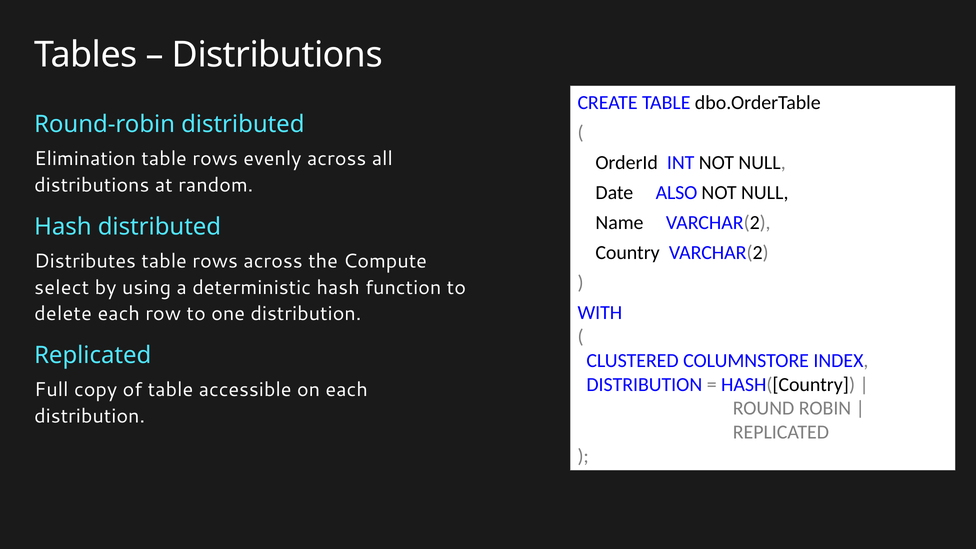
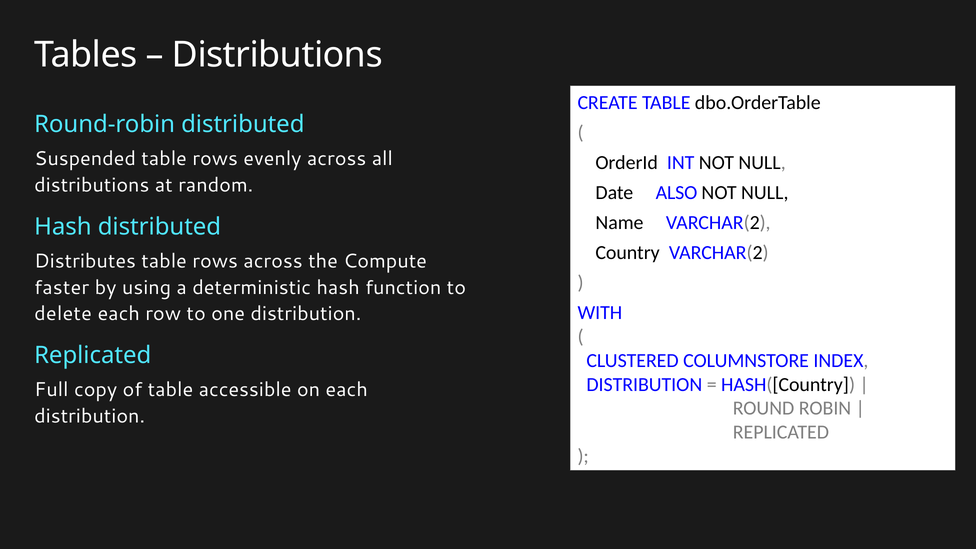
Elimination: Elimination -> Suspended (85, 159)
select: select -> faster (62, 288)
